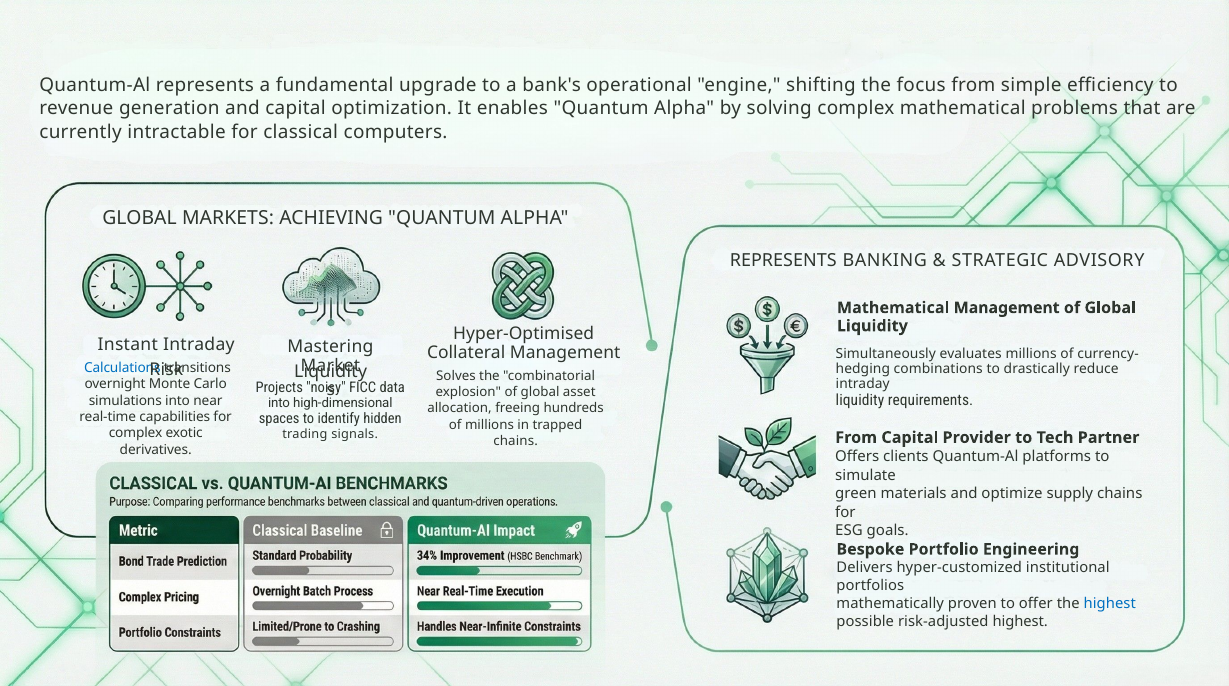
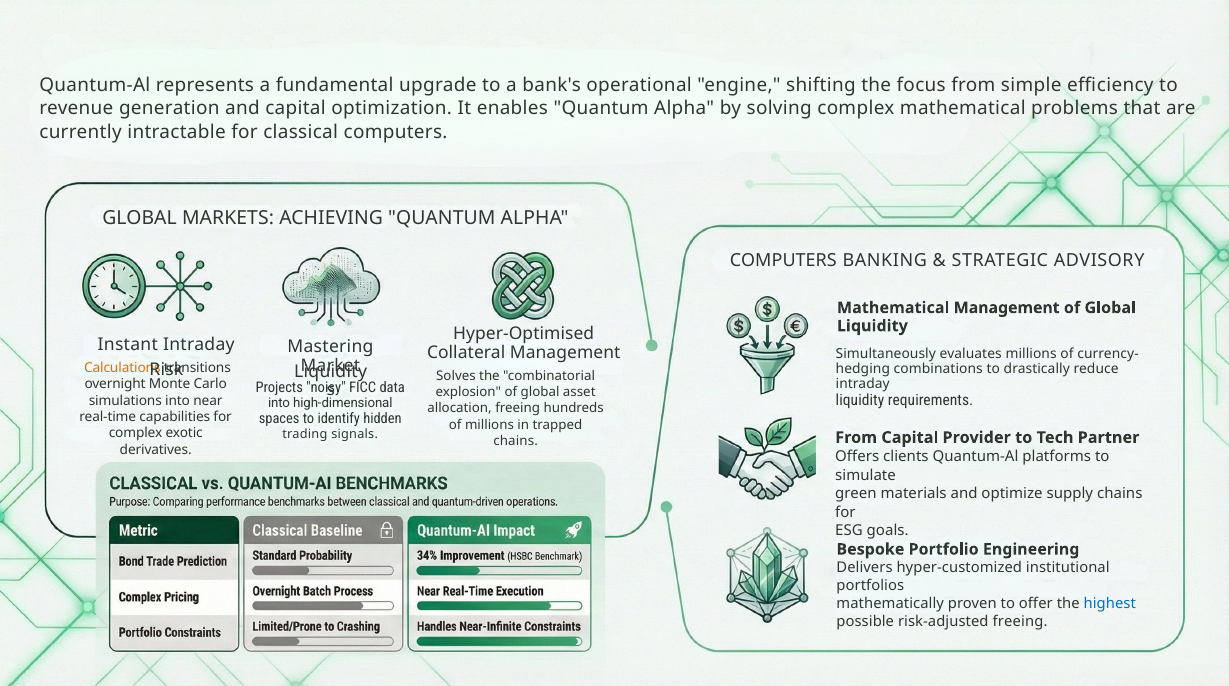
REPRESENTS: REPRESENTS -> COMPUTERS (783, 261)
Calculations colour: blue -> orange (122, 368)
risk-adjusted highest: highest -> freeing (1020, 621)
